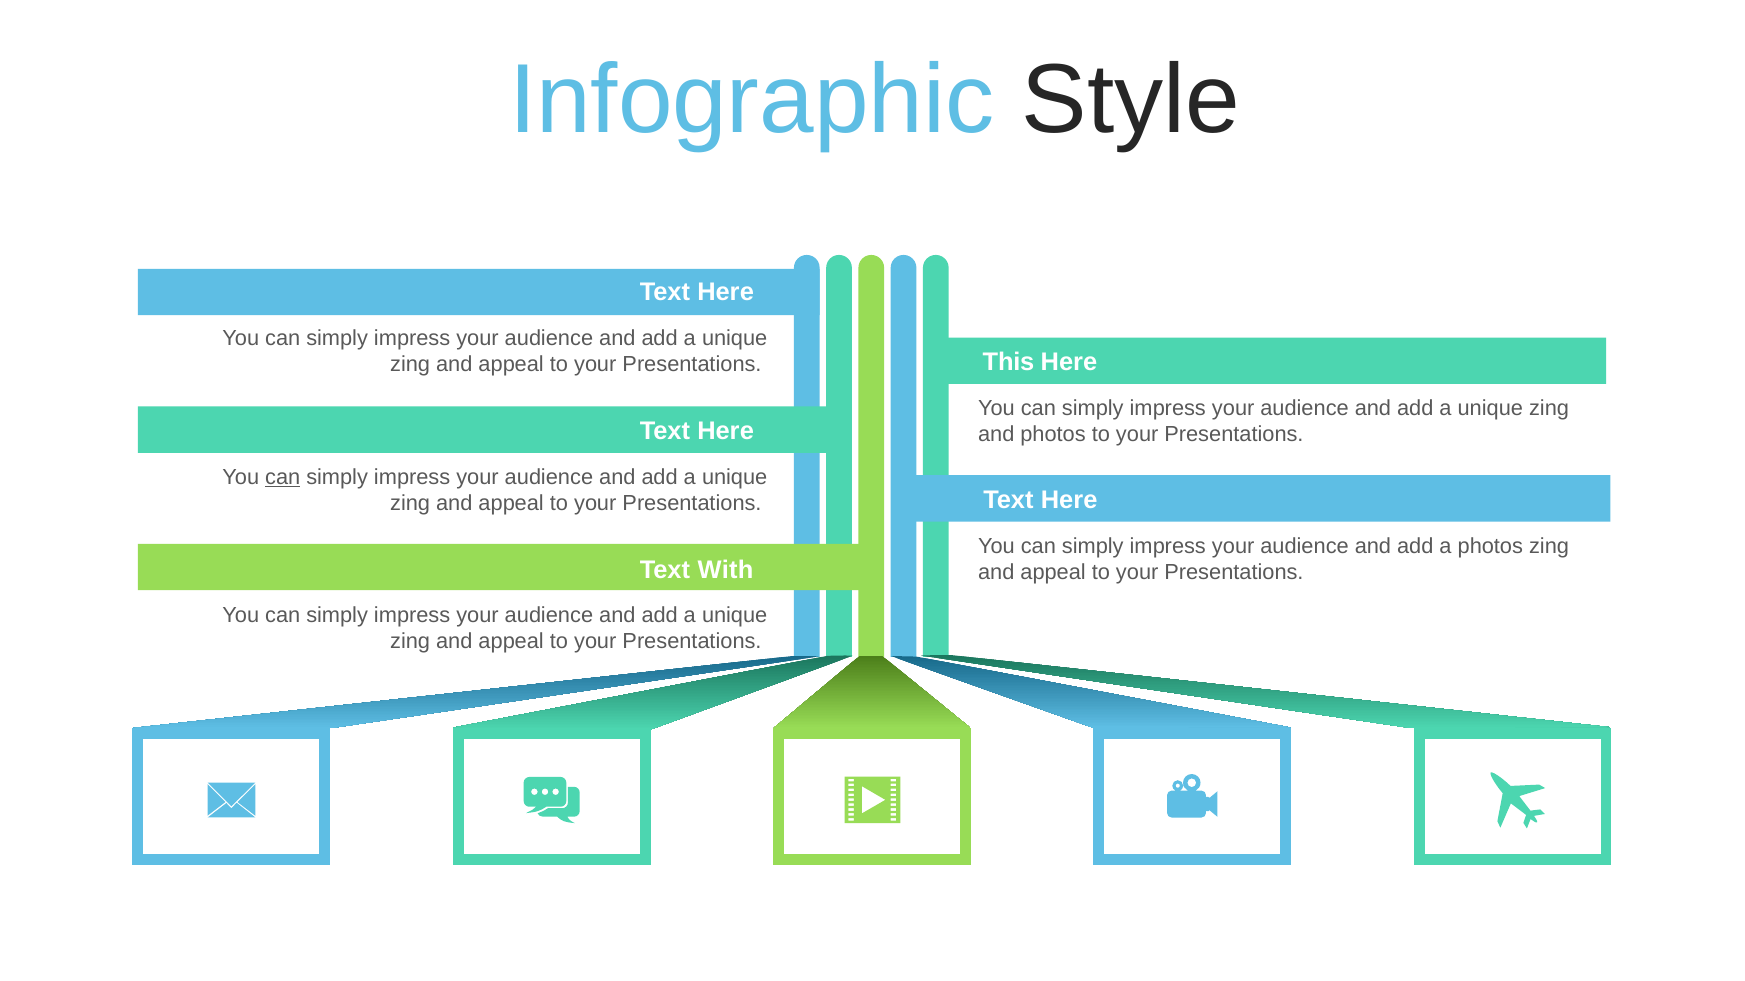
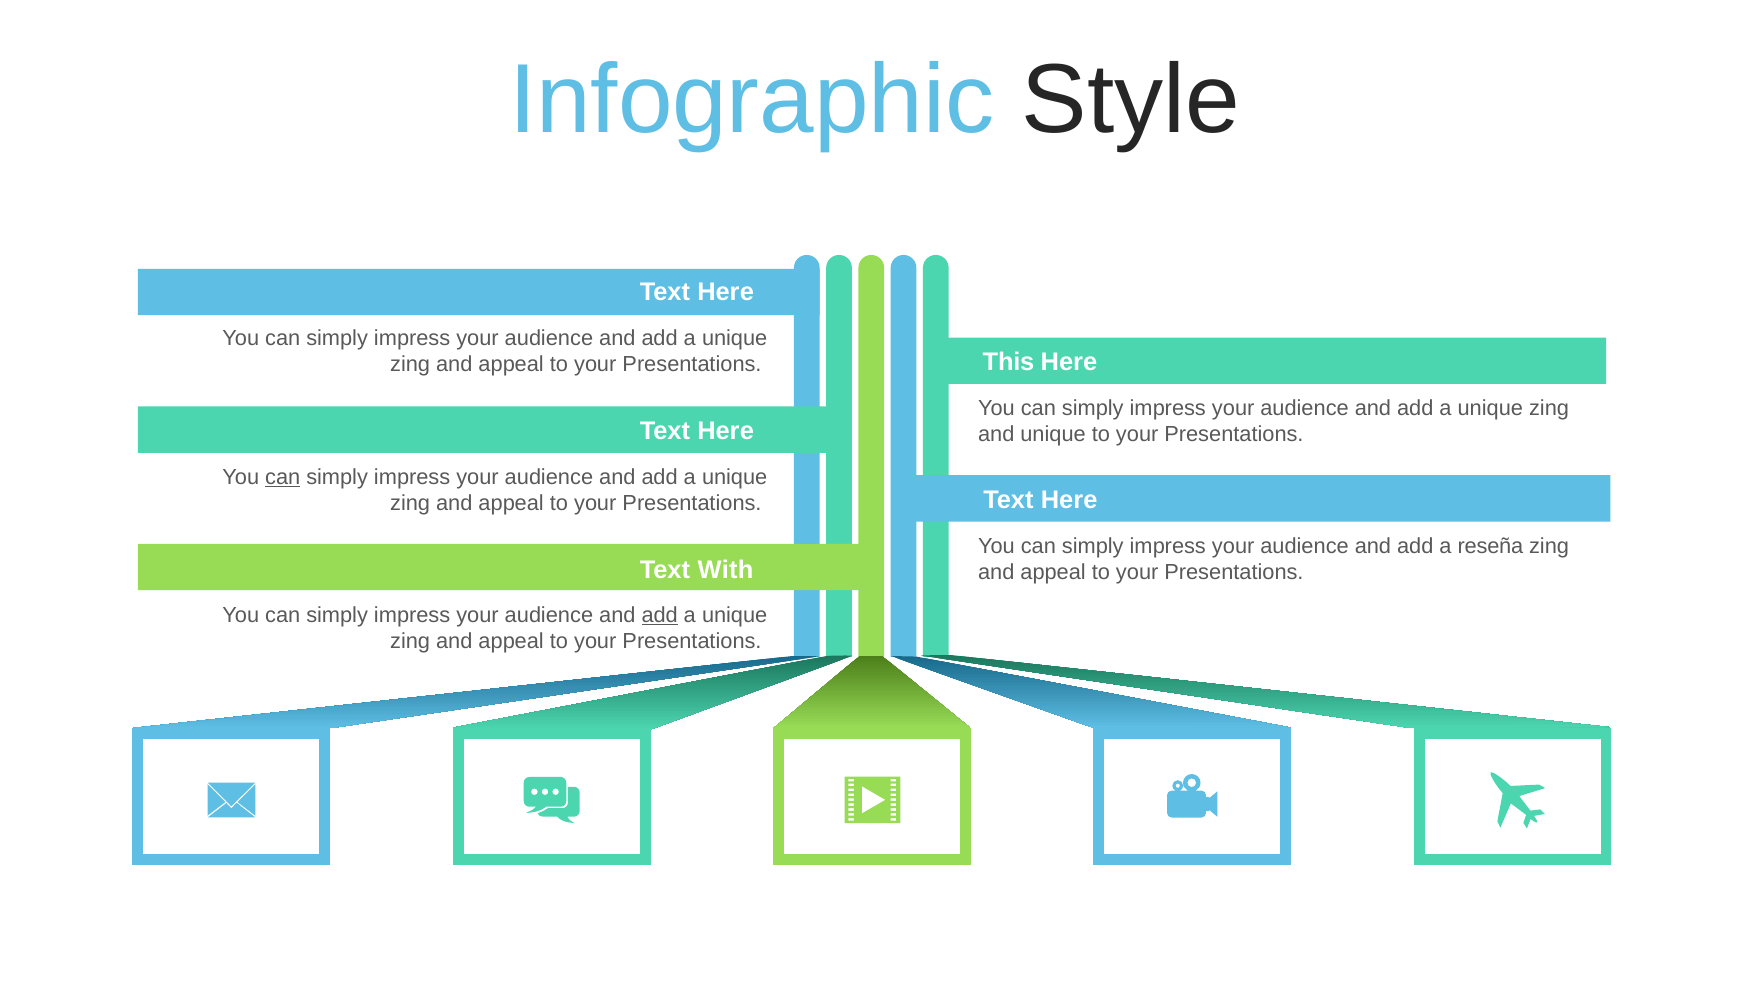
and photos: photos -> unique (1053, 434)
a photos: photos -> reseña (1490, 547)
add underline: none -> present (660, 616)
